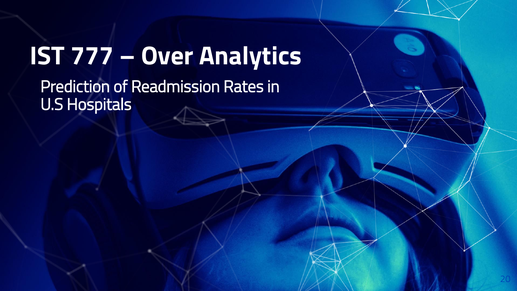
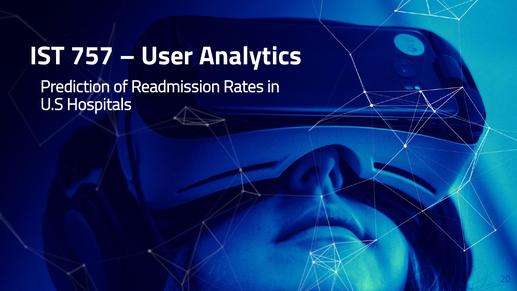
777: 777 -> 757 (92, 56)
Over: Over -> User (167, 56)
